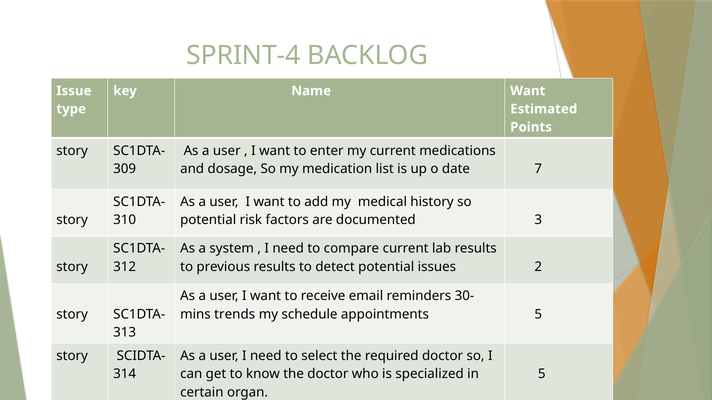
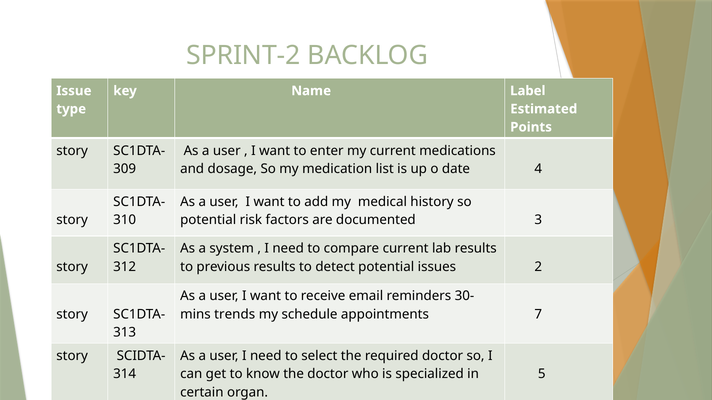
SPRINT-4: SPRINT-4 -> SPRINT-2 (243, 56)
Name Want: Want -> Label (528, 91)
7: 7 -> 4 (538, 169)
appointments 5: 5 -> 7 (538, 315)
